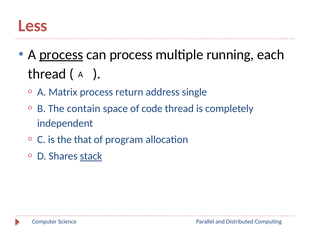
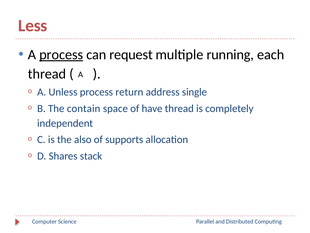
can process: process -> request (131, 55)
Matrix: Matrix -> Unless (63, 92)
code: code -> have (152, 108)
that: that -> also (83, 139)
program: program -> supports (124, 139)
stack underline: present -> none (91, 156)
